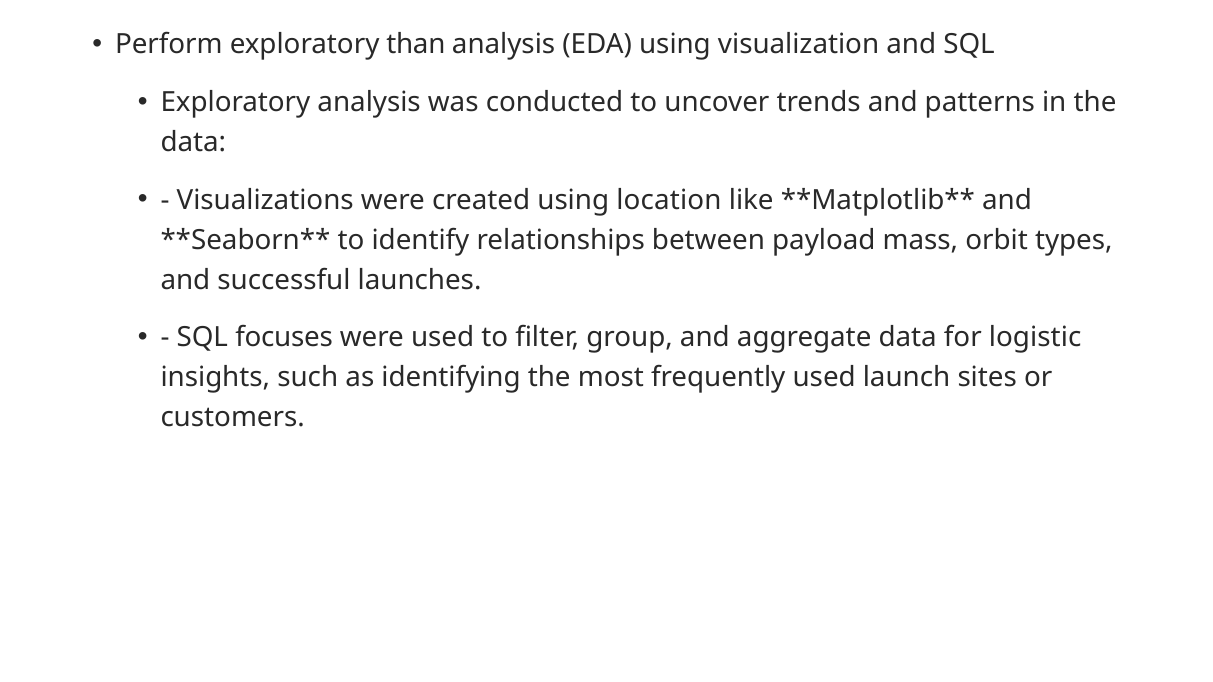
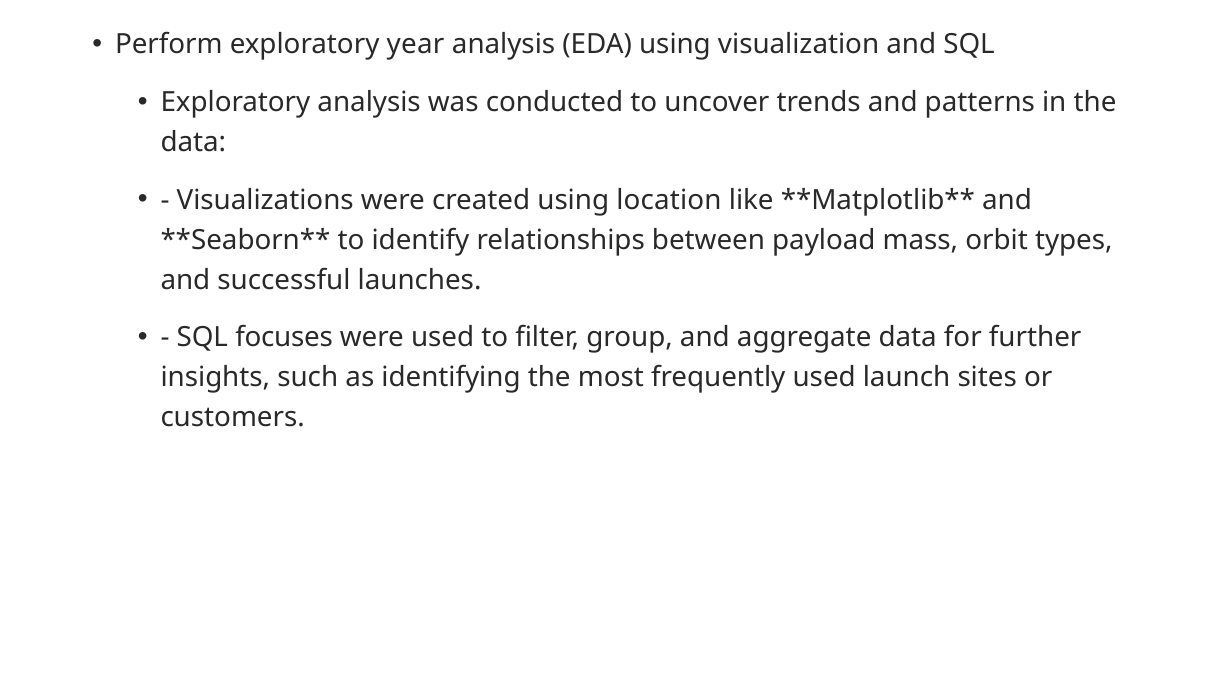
than: than -> year (416, 45)
logistic: logistic -> further (1035, 338)
